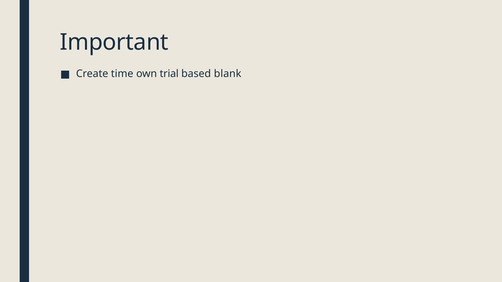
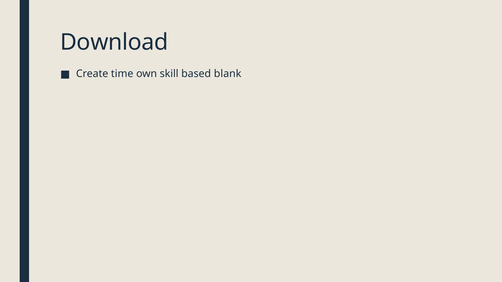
Important: Important -> Download (114, 42)
trial: trial -> skill (169, 74)
